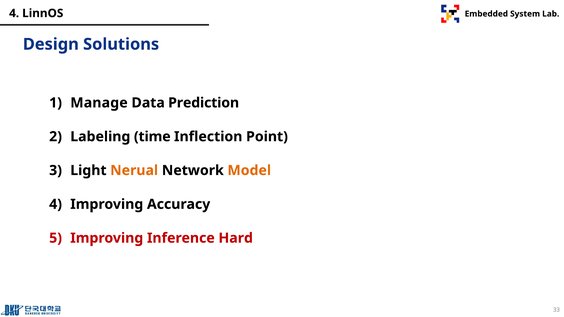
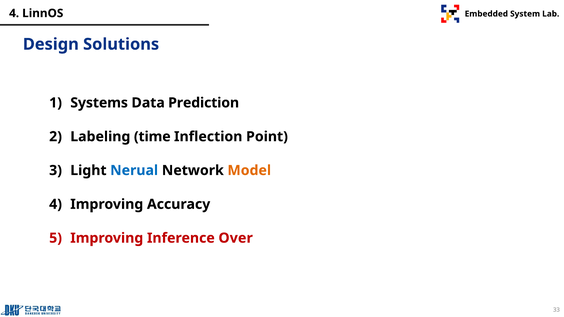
Manage: Manage -> Systems (99, 103)
Nerual colour: orange -> blue (134, 171)
Hard: Hard -> Over (236, 238)
